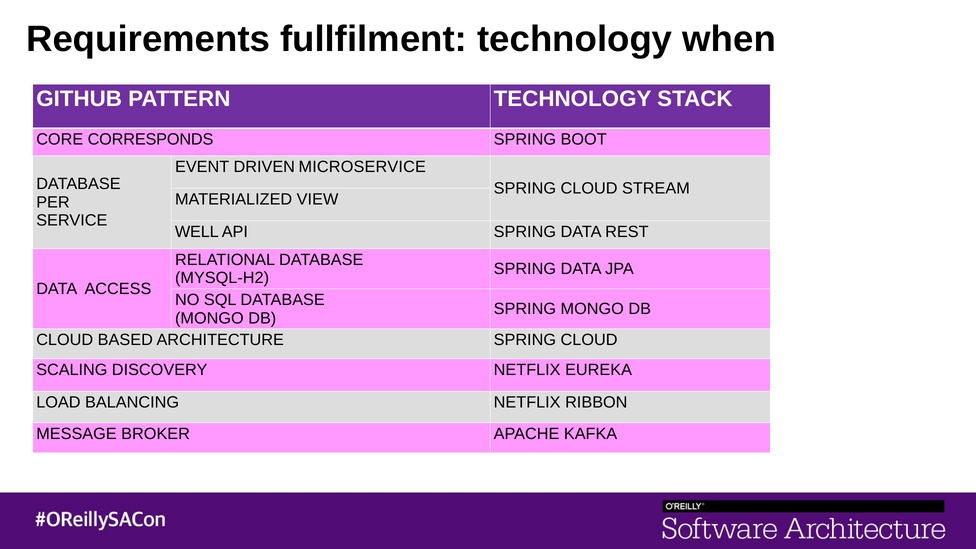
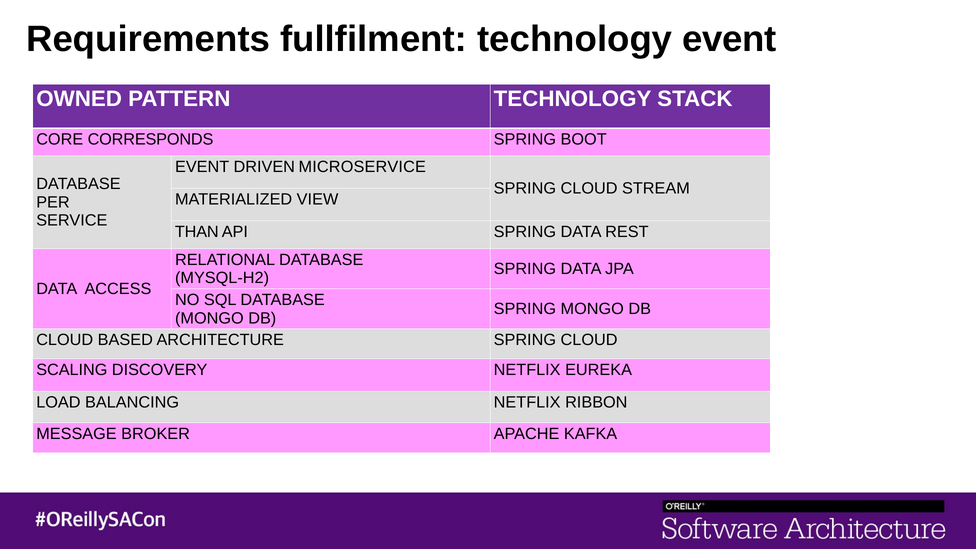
technology when: when -> event (729, 39)
GITHUB: GITHUB -> OWNED (79, 99)
WELL: WELL -> THAN (197, 232)
